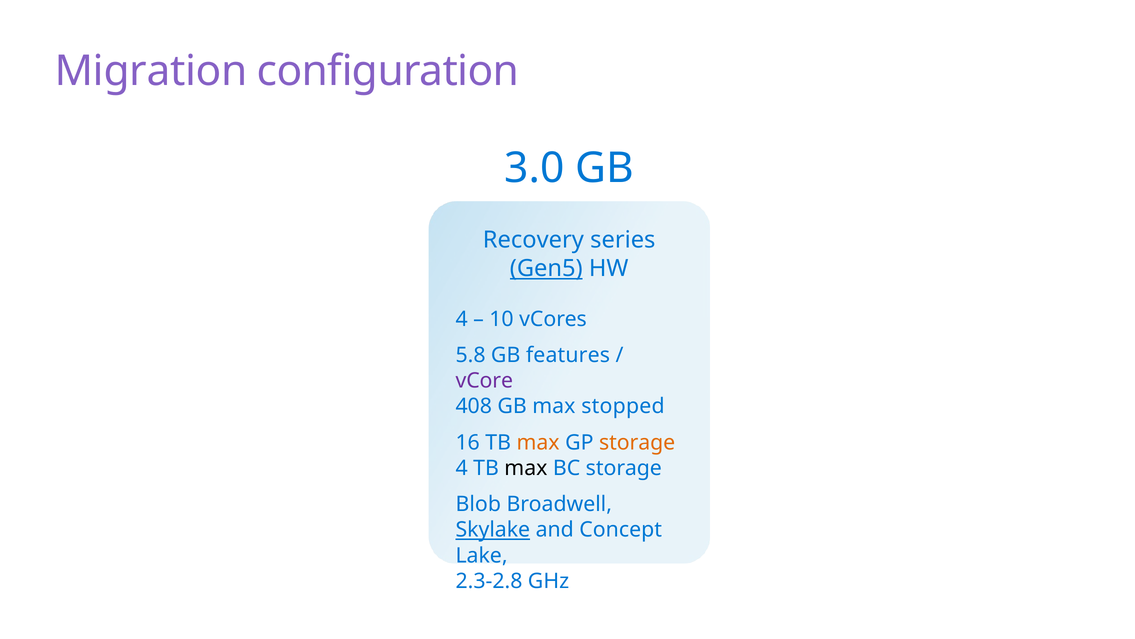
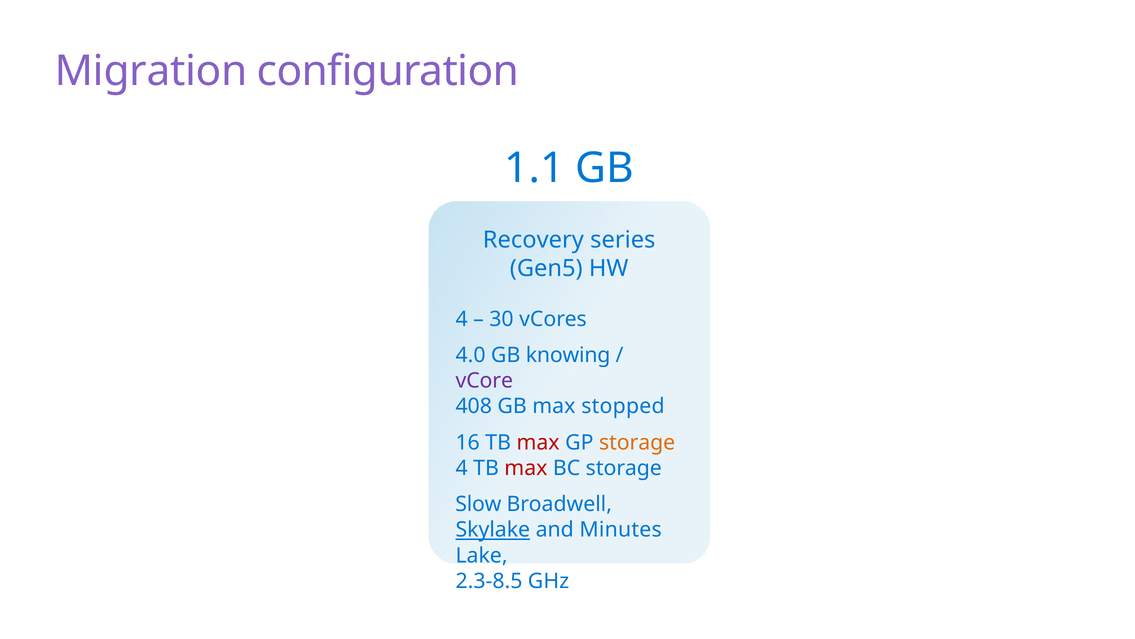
3.0: 3.0 -> 1.1 (534, 168)
Gen5 underline: present -> none (546, 268)
10: 10 -> 30 (501, 319)
5.8: 5.8 -> 4.0 (471, 355)
features: features -> knowing (568, 355)
max colour: orange -> red (538, 442)
max colour: black -> red (526, 468)
Blob: Blob -> Slow (478, 504)
Concept: Concept -> Minutes (621, 529)
2.3-2.8: 2.3-2.8 -> 2.3-8.5 (489, 581)
